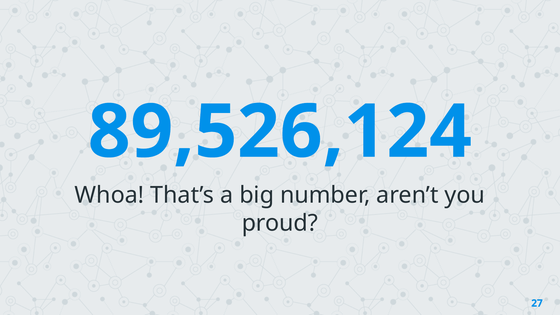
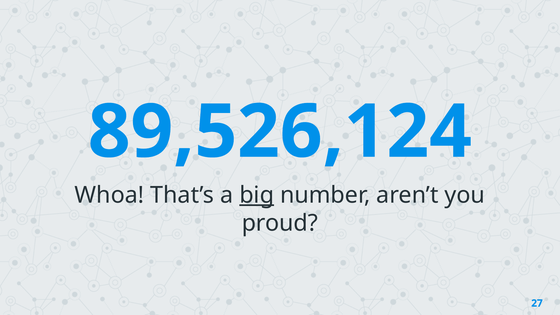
big underline: none -> present (257, 195)
